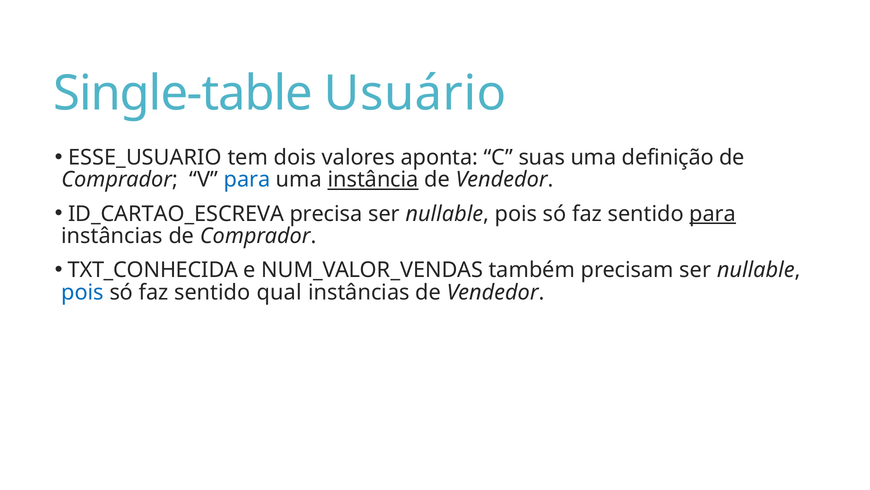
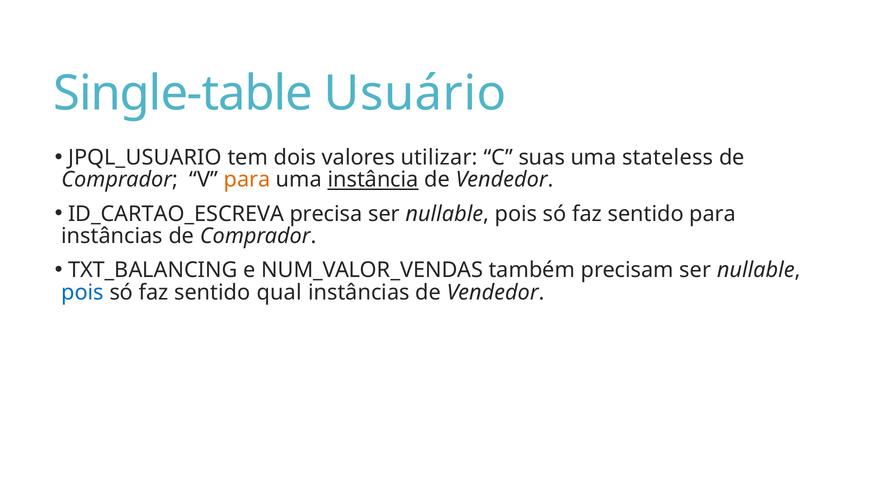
ESSE_USUARIO: ESSE_USUARIO -> JPQL_USUARIO (145, 157)
aponta: aponta -> utilizar (439, 157)
definição: definição -> stateless (668, 157)
para colour: blue -> orange (247, 180)
para underline: present -> none (713, 214)
TXT_CONHECIDA: TXT_CONHECIDA -> TXT_BALANCING (153, 270)
